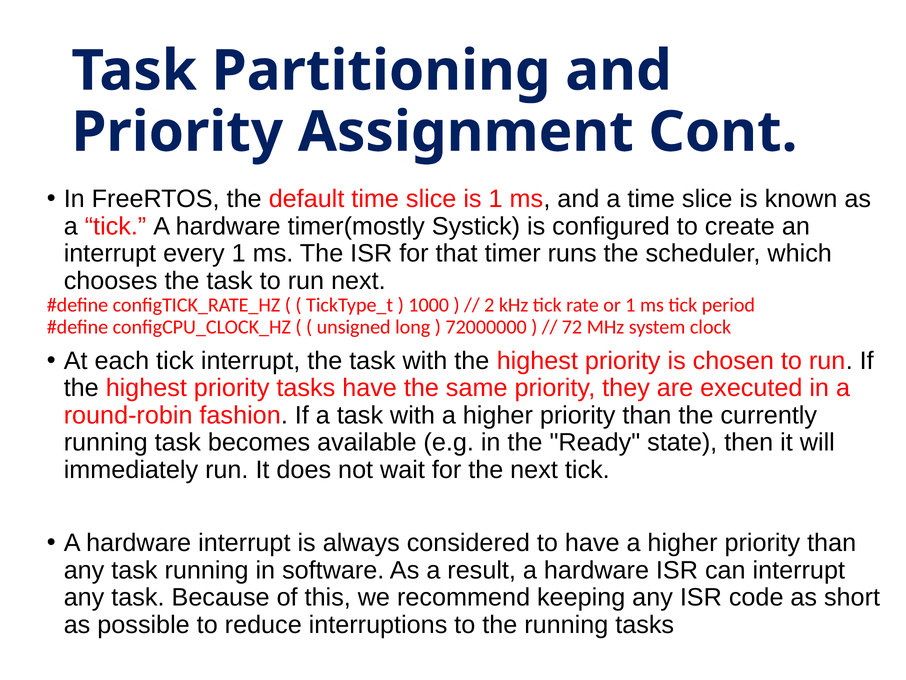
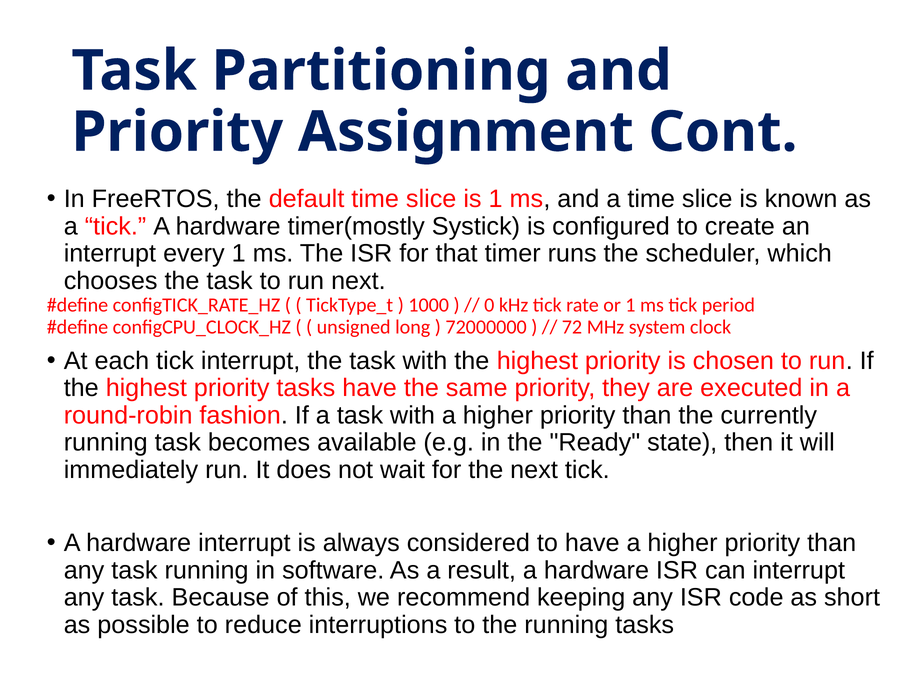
2: 2 -> 0 (489, 305)
